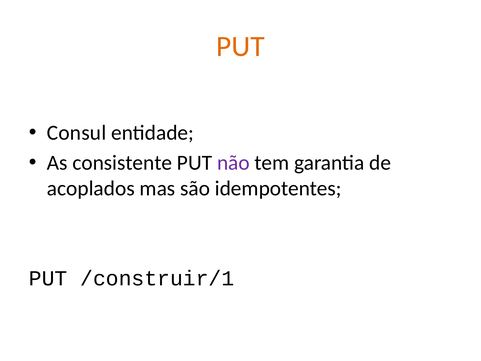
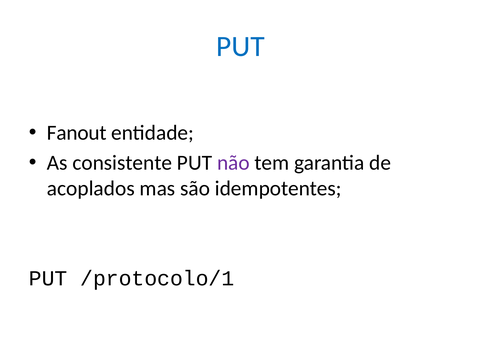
PUT colour: orange -> blue (240, 47)
Consul: Consul -> Fanout (77, 133)
/construir/1: /construir/1 -> /protocolo/1 (157, 278)
